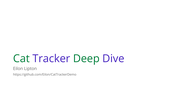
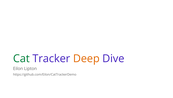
Deep colour: green -> orange (86, 58)
